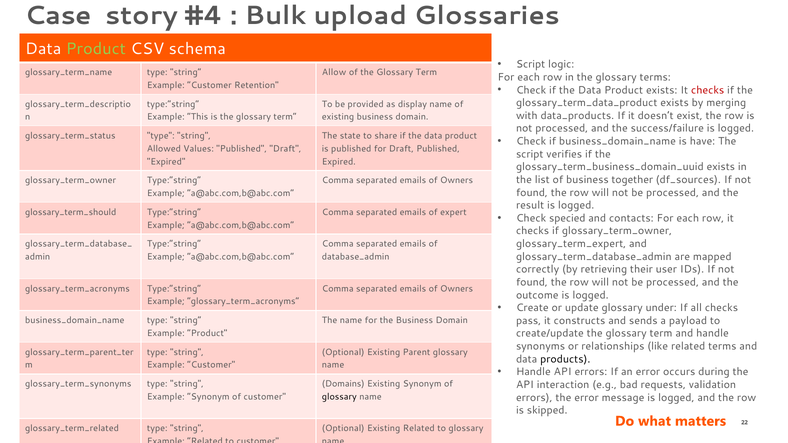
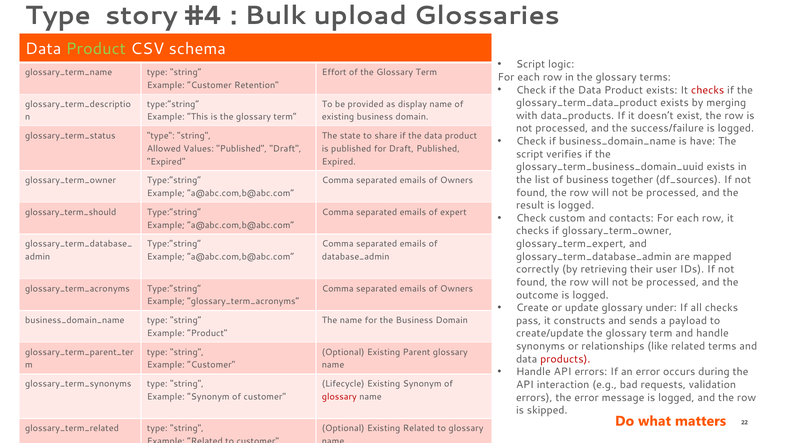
Case: Case -> Type (58, 16)
Allow: Allow -> Effort (334, 72)
specied: specied -> custom (567, 218)
products colour: black -> red (565, 359)
Domains: Domains -> Lifecycle (343, 384)
glossary colour: black -> red (339, 397)
